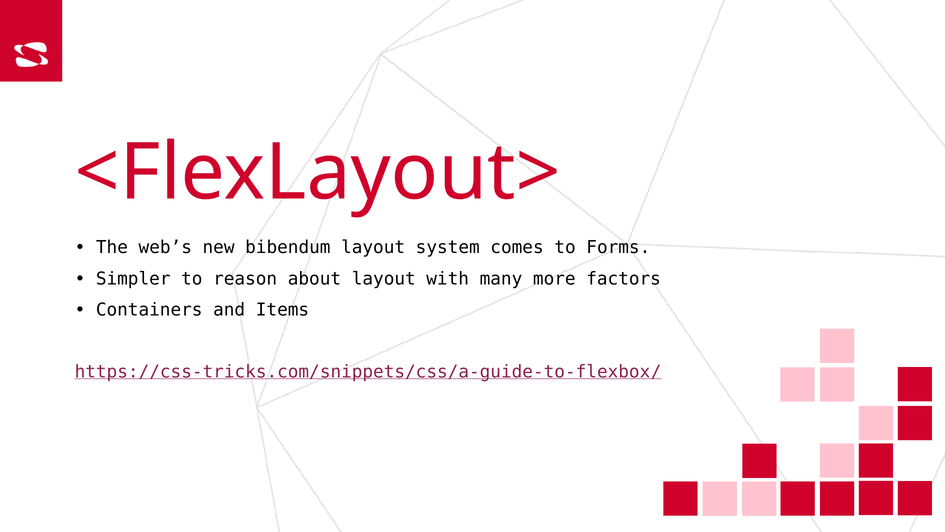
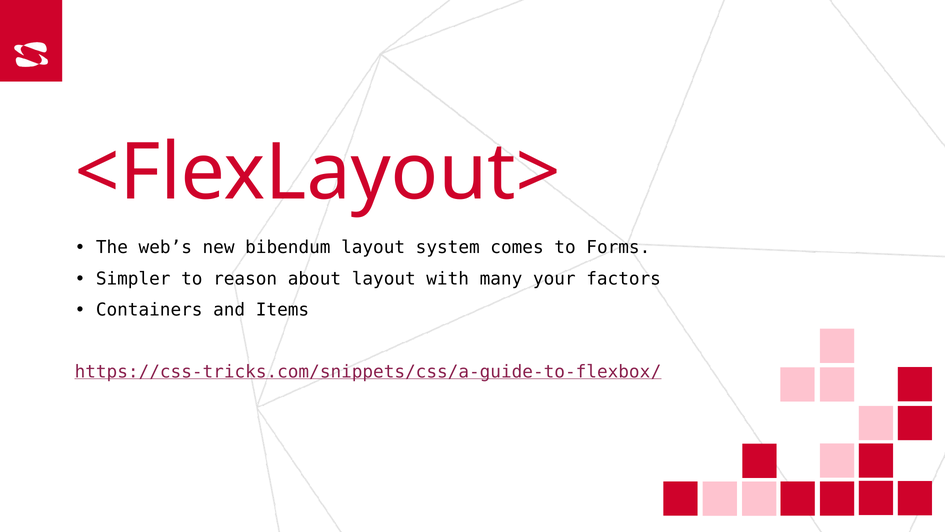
more: more -> your (554, 278)
